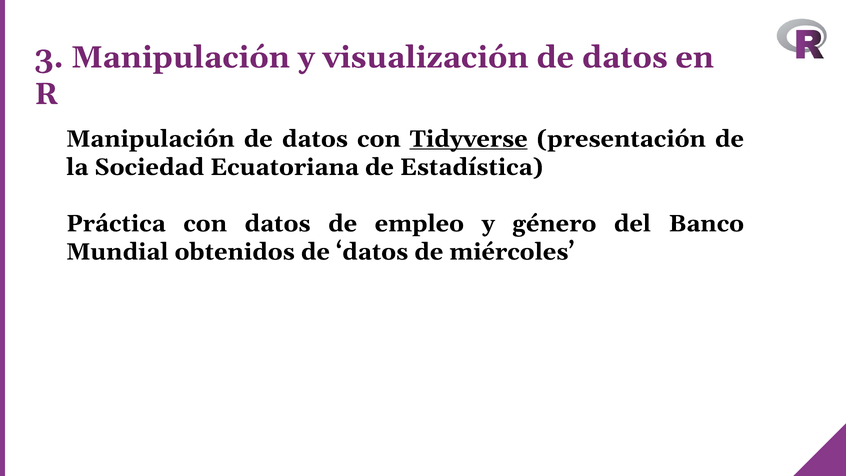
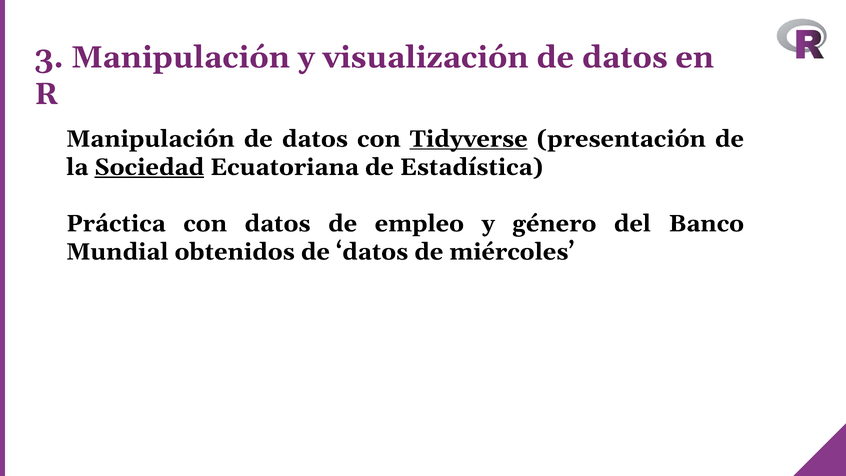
Sociedad underline: none -> present (149, 167)
